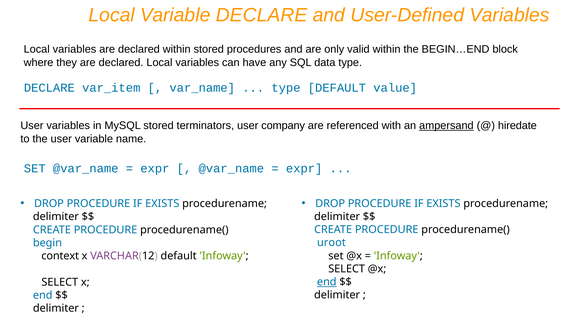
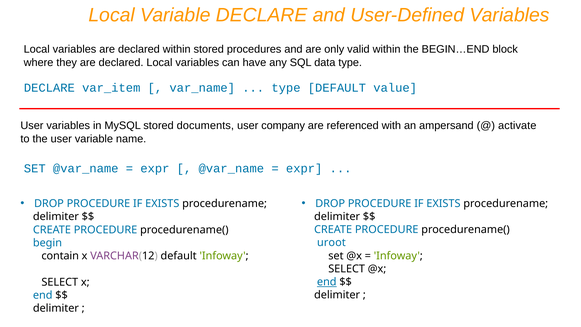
terminators: terminators -> documents (205, 126)
ampersand underline: present -> none (446, 126)
hiredate: hiredate -> activate (517, 126)
context: context -> contain (60, 256)
